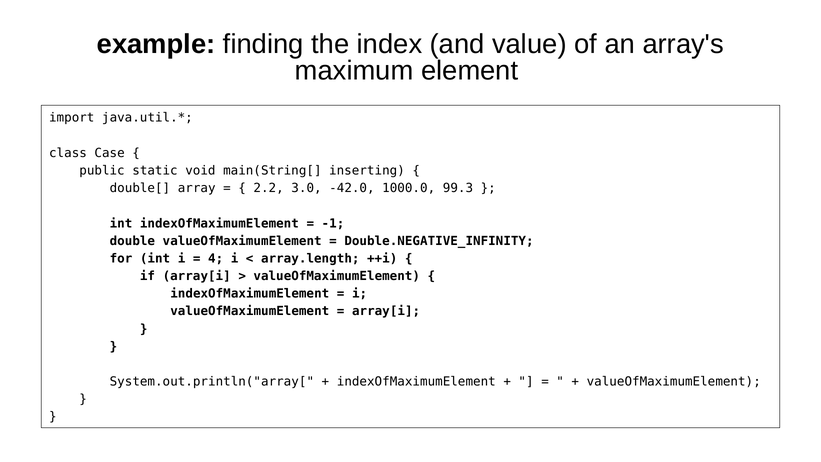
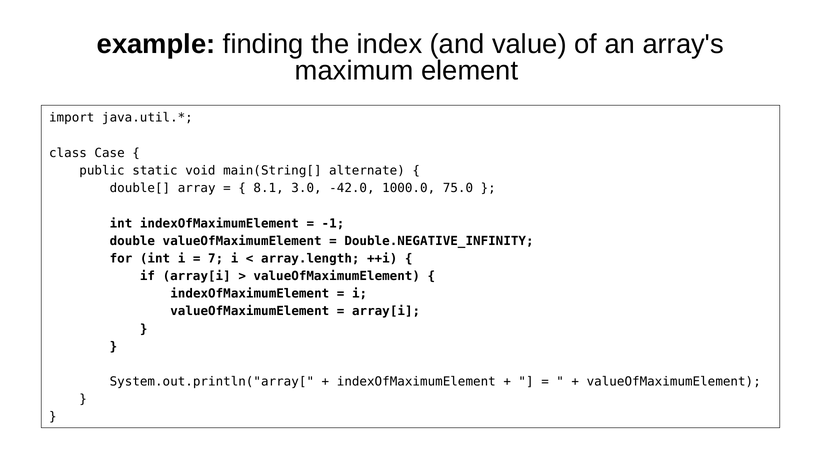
inserting: inserting -> alternate (367, 171)
2.2: 2.2 -> 8.1 (269, 188)
99.3: 99.3 -> 75.0 (458, 188)
4: 4 -> 7 (216, 258)
